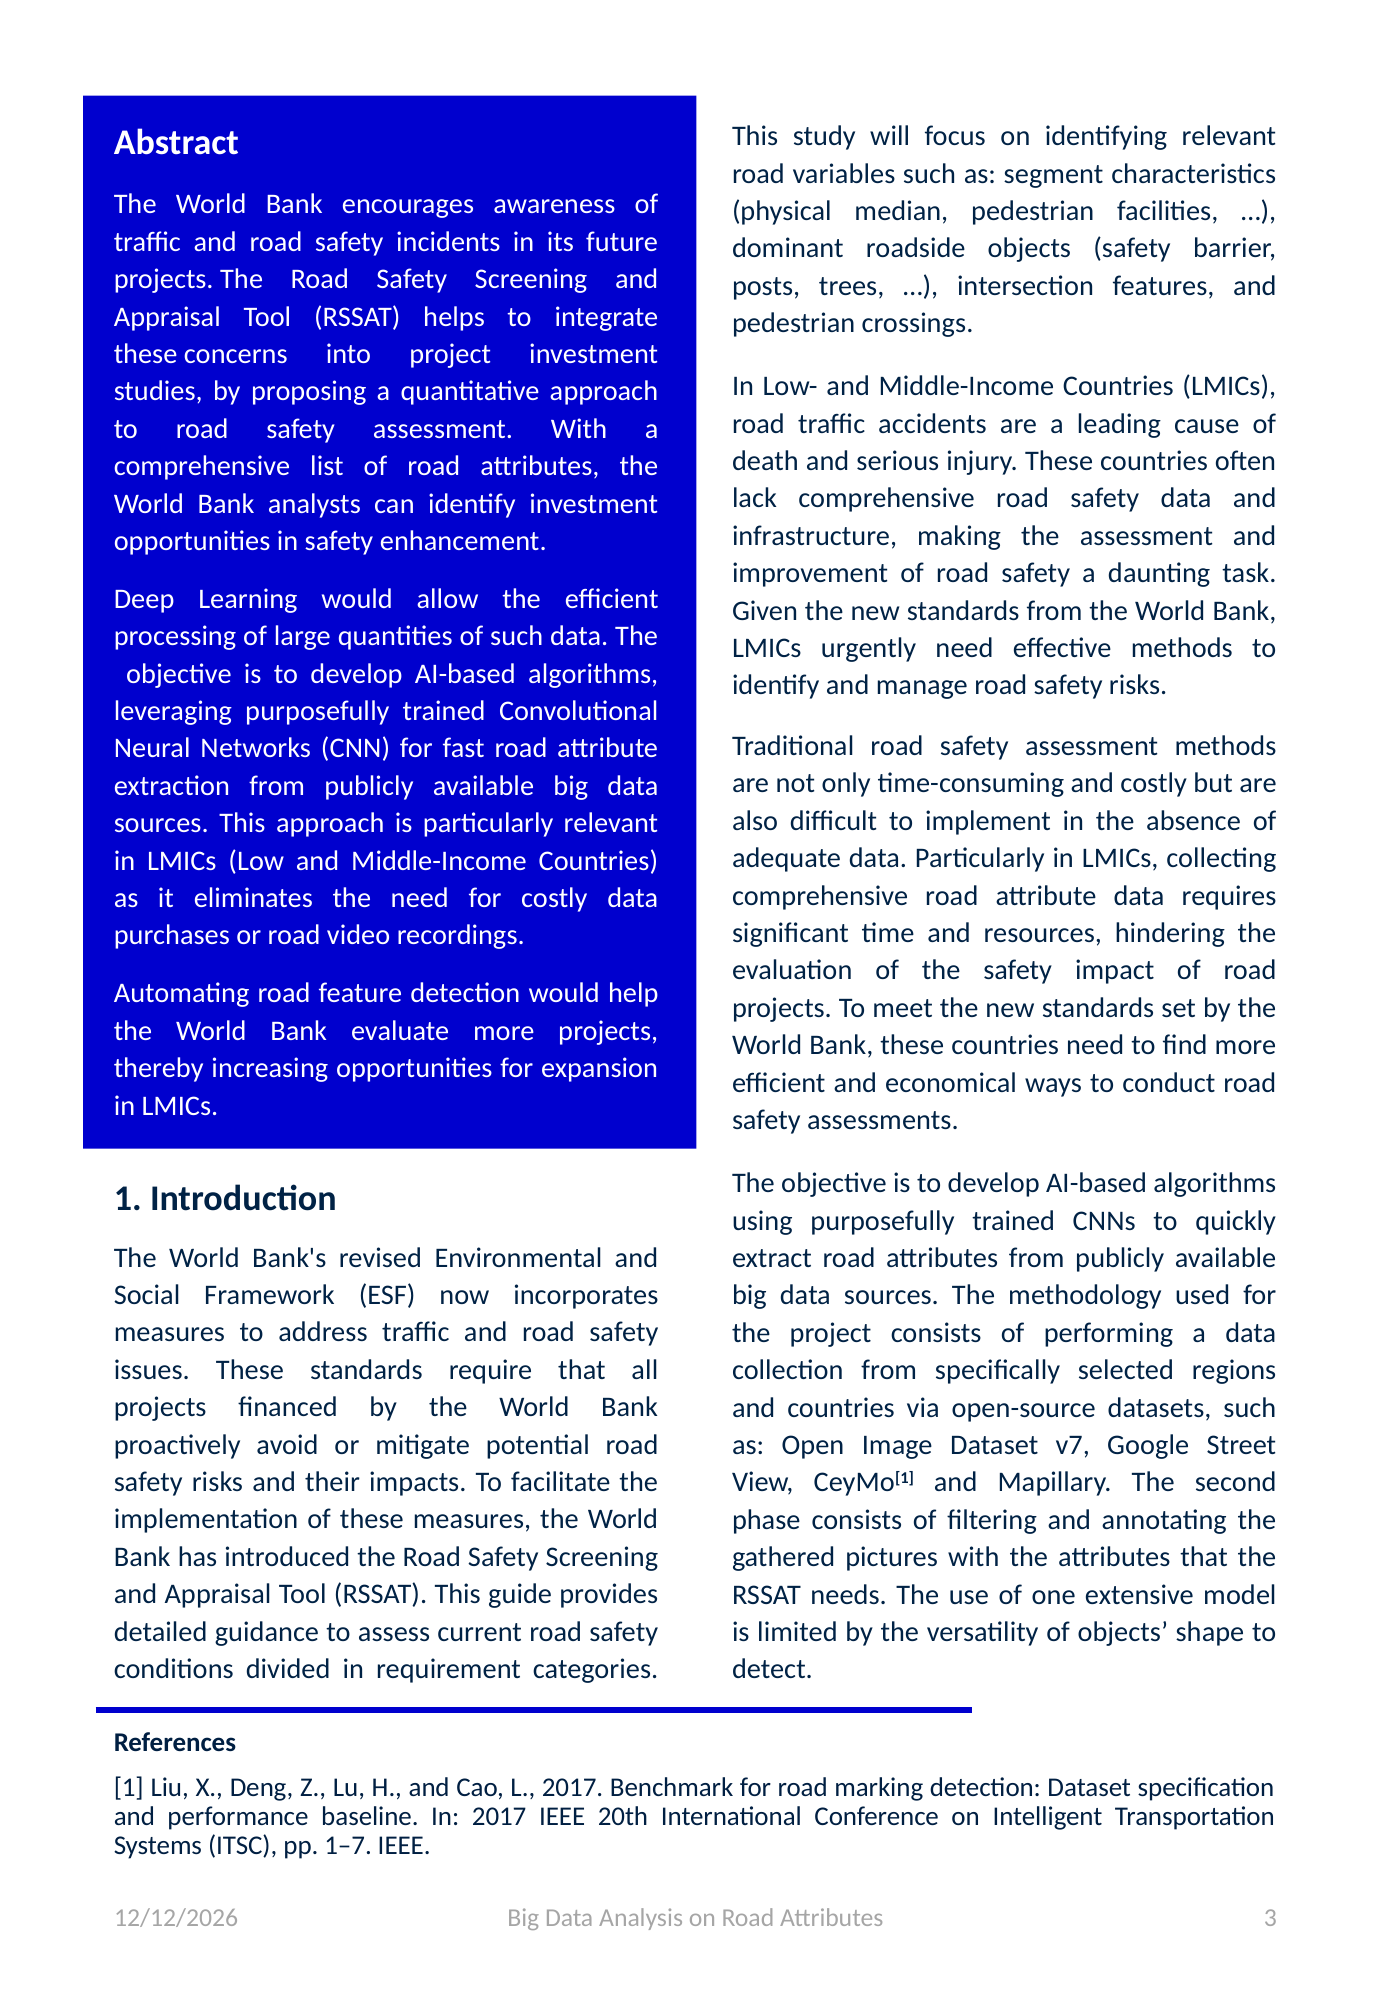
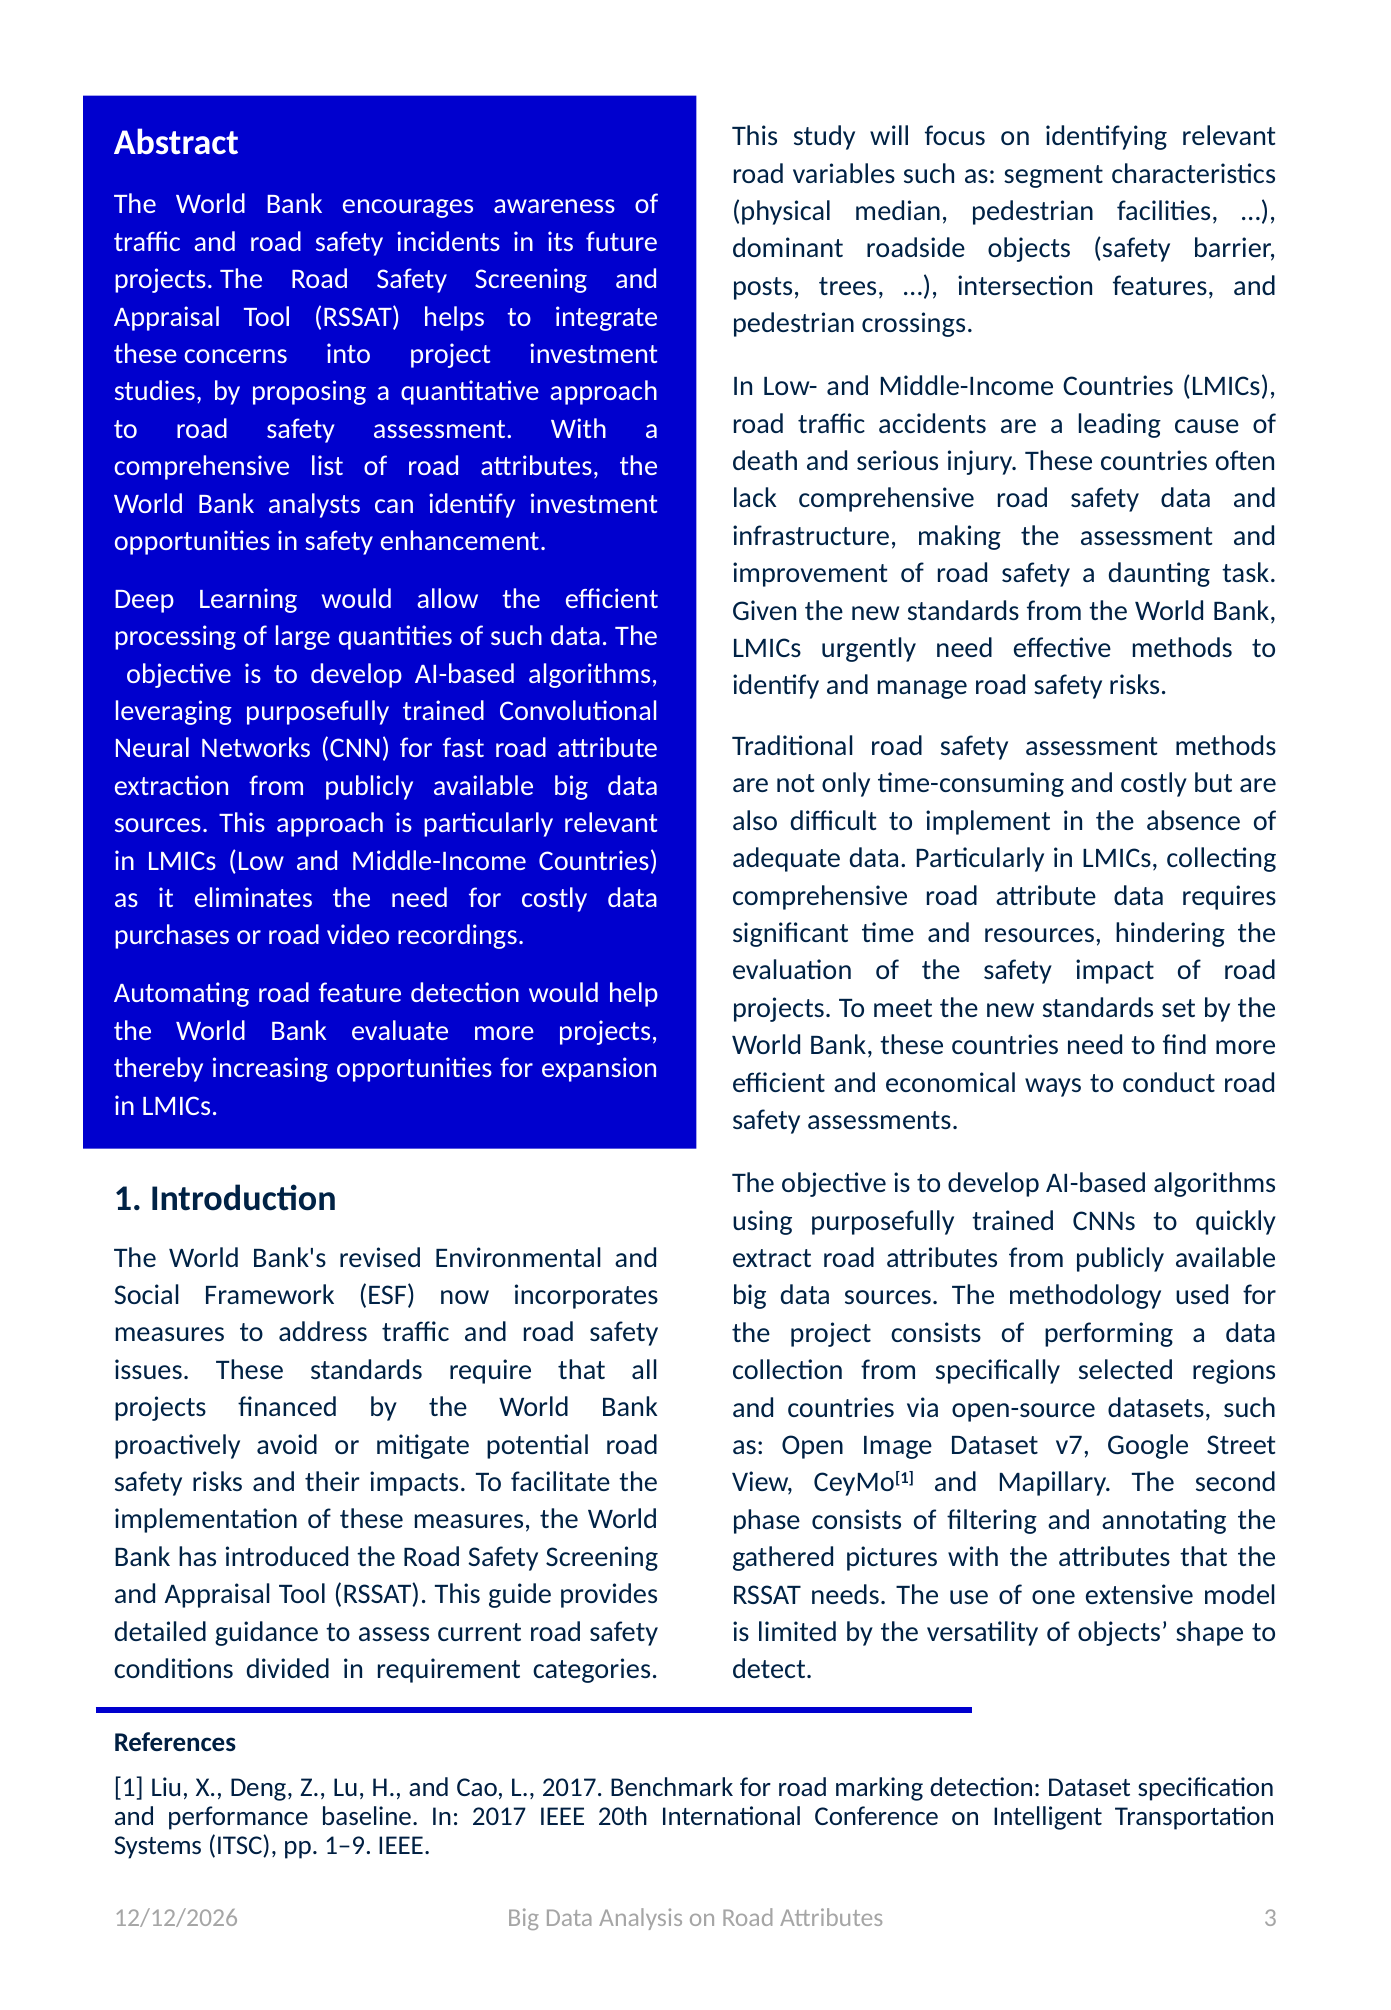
1–7: 1–7 -> 1–9 (348, 1845)
